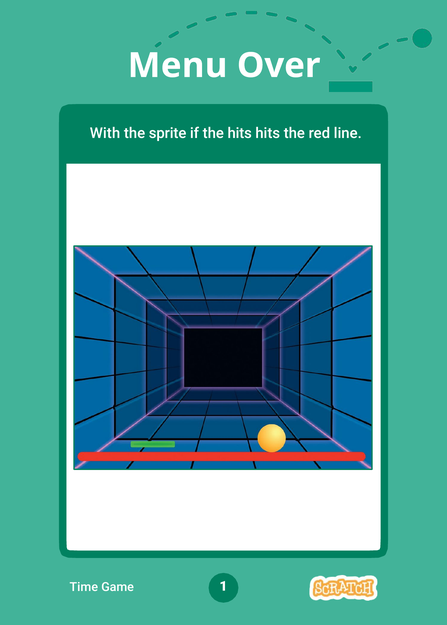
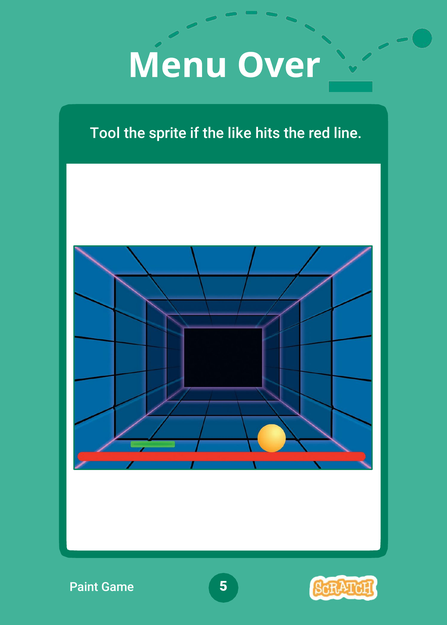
With: With -> Tool (105, 133)
the hits: hits -> like (240, 133)
Time: Time -> Paint (84, 588)
1: 1 -> 5 (223, 587)
